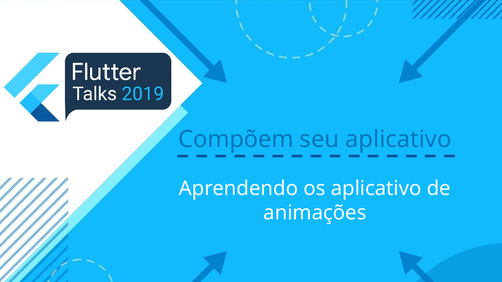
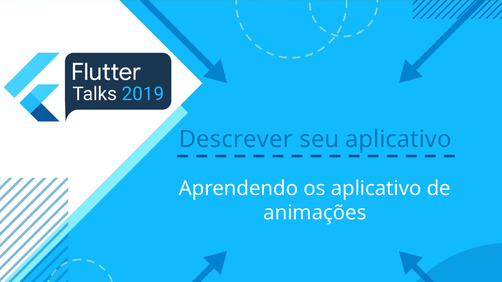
Compõem: Compõem -> Descrever (236, 140)
